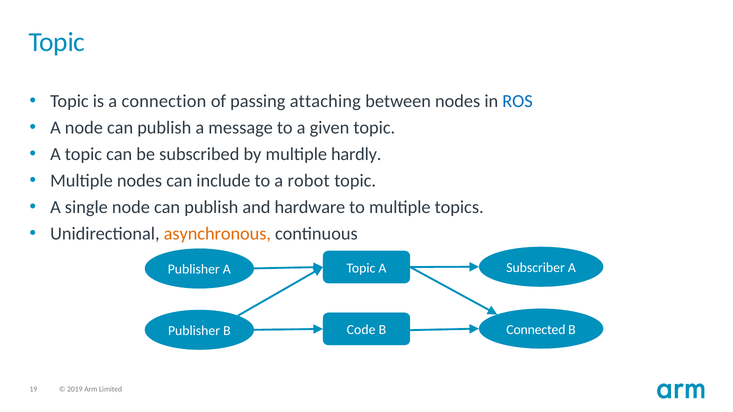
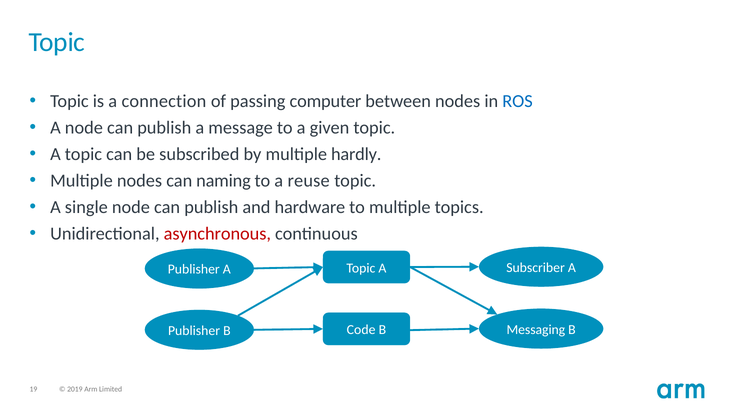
attaching: attaching -> computer (325, 101)
include: include -> naming (223, 181)
robot: robot -> reuse (309, 181)
asynchronous colour: orange -> red (217, 234)
Connected: Connected -> Messaging (536, 330)
